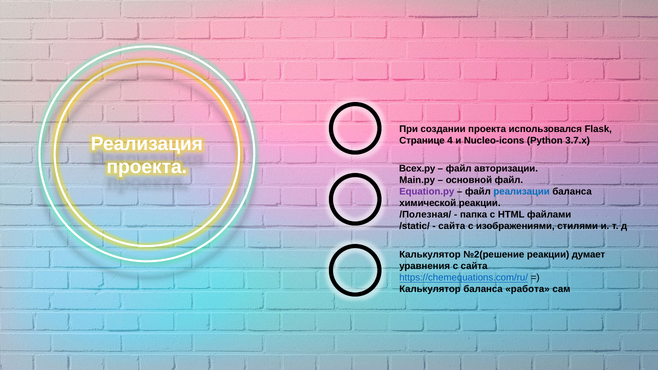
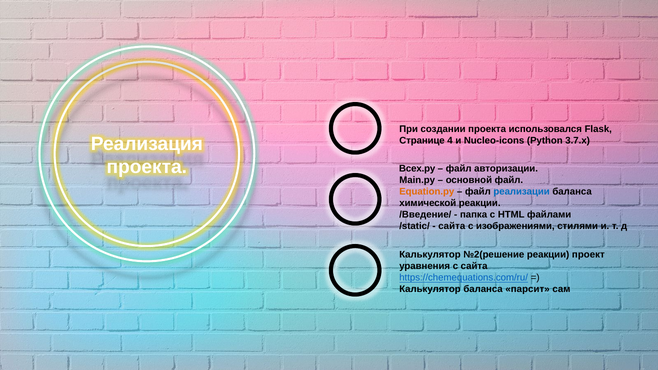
Equation.py colour: purple -> orange (427, 192)
/Полезная/: /Полезная/ -> /Введение/ (425, 215)
думает: думает -> проект (588, 255)
работа: работа -> парсит (528, 289)
